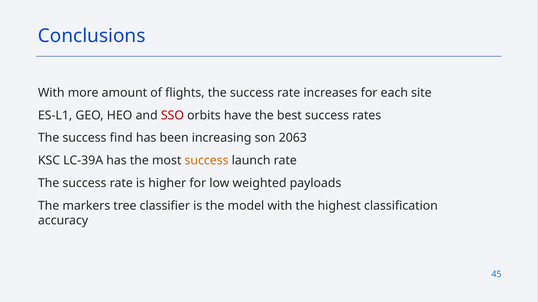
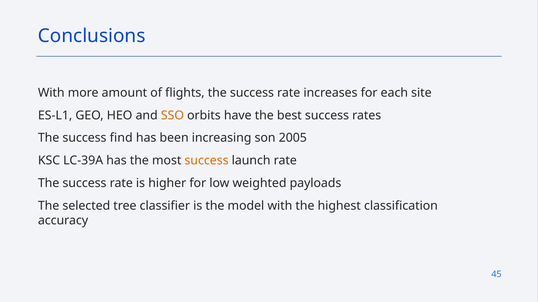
SSO colour: red -> orange (172, 116)
2063: 2063 -> 2005 (293, 138)
markers: markers -> selected (86, 206)
